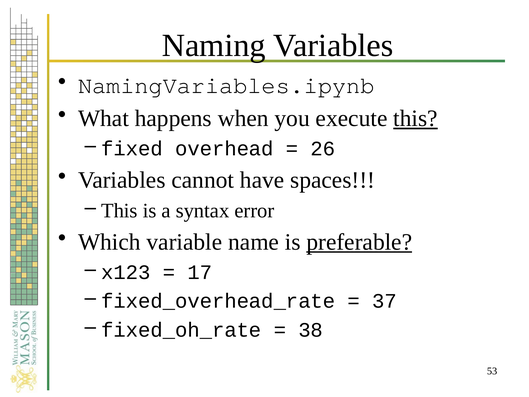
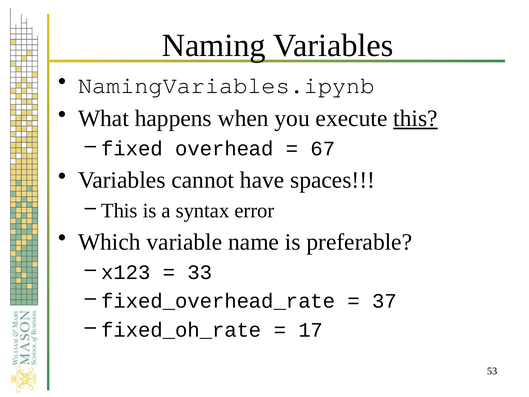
26: 26 -> 67 (323, 149)
preferable underline: present -> none (359, 242)
17: 17 -> 33 (200, 272)
38: 38 -> 17 (311, 330)
